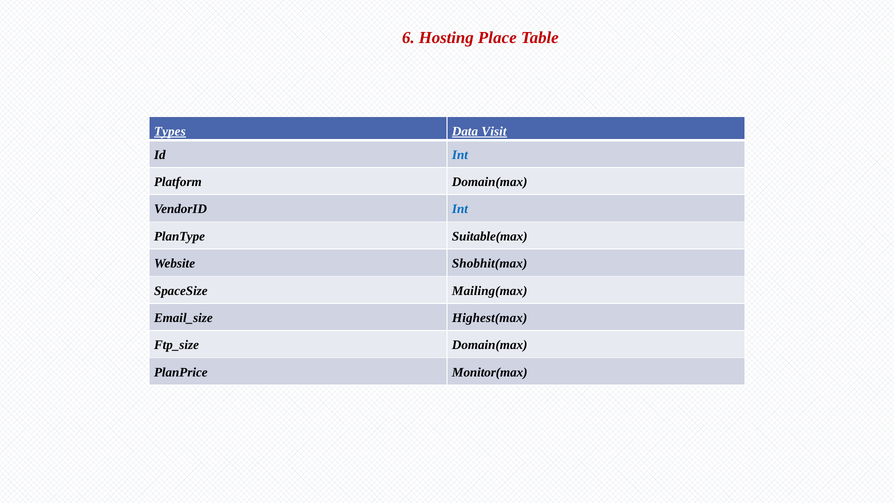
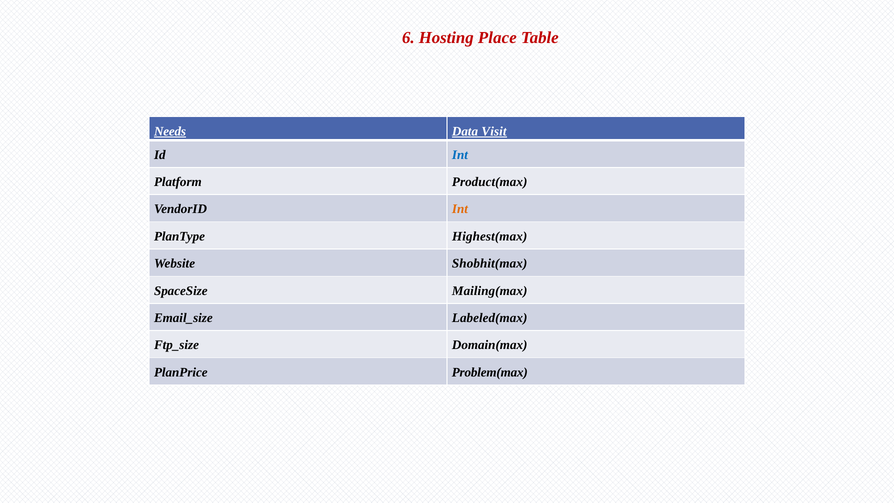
Types: Types -> Needs (170, 131)
Platform Domain(max: Domain(max -> Product(max (490, 182)
Int colour: blue -> orange (460, 209)
Suitable(max: Suitable(max -> Highest(max (490, 236)
Highest(max: Highest(max -> Labeled(max (490, 318)
Monitor(max: Monitor(max -> Problem(max (490, 372)
